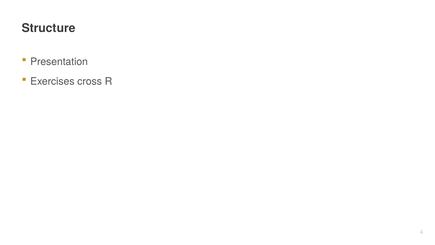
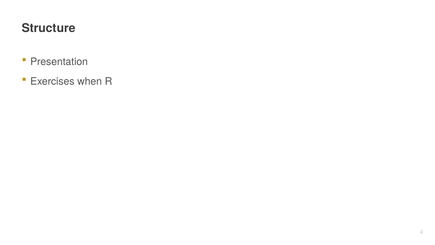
cross: cross -> when (90, 81)
